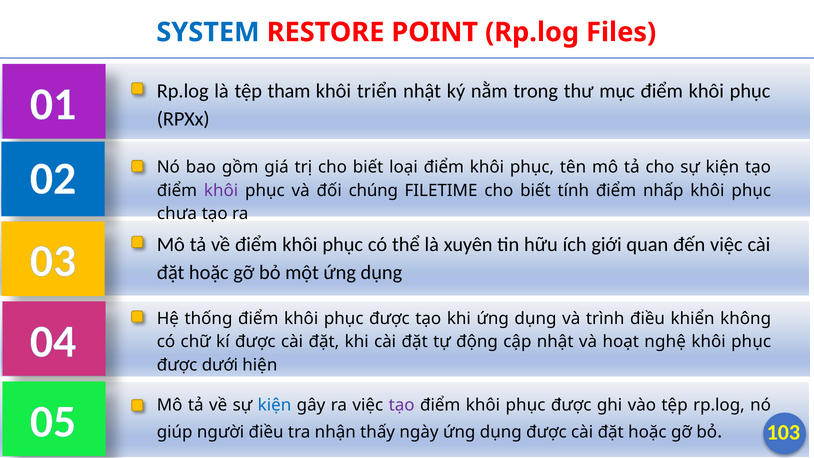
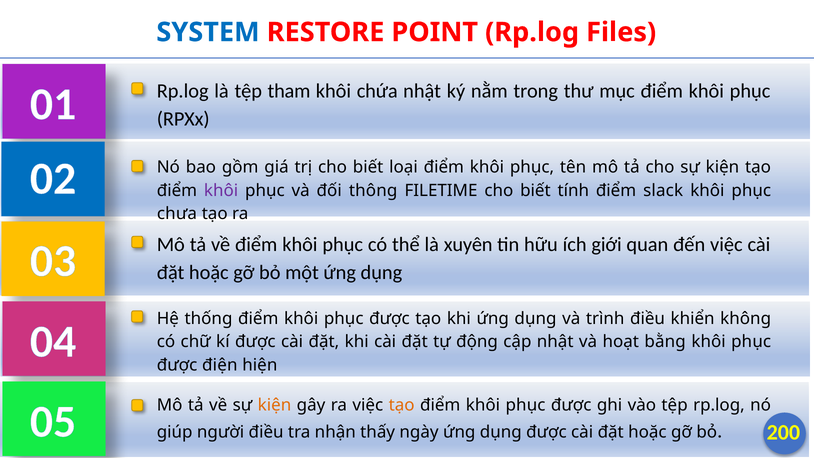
triển: triển -> chứa (377, 91)
chúng: chúng -> thông (373, 191)
nhấp: nhấp -> slack (663, 191)
nghệ: nghệ -> bằng (665, 342)
dưới: dưới -> điện (220, 365)
kiện colour: blue -> orange (274, 405)
tạo colour: purple -> orange (402, 405)
103: 103 -> 200 (783, 432)
